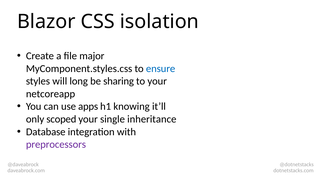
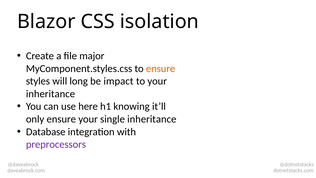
ensure colour: blue -> orange (161, 68)
sharing: sharing -> impact (118, 81)
netcoreapp: netcoreapp -> inheritance (50, 94)
apps: apps -> here (88, 106)
only scoped: scoped -> ensure (61, 119)
